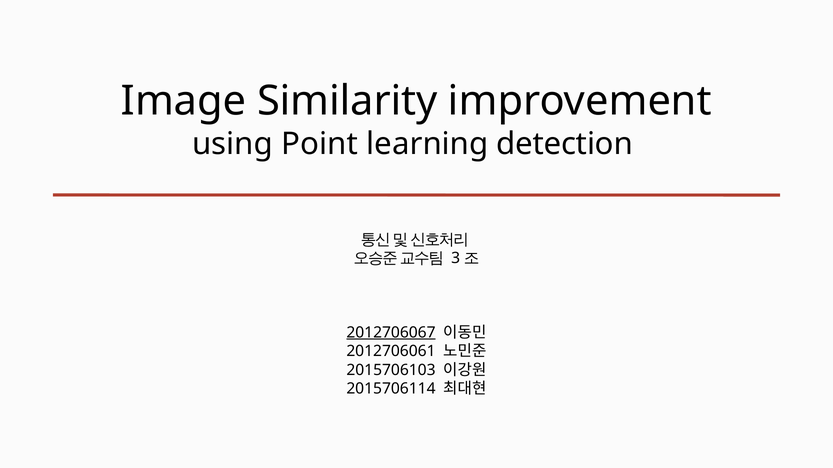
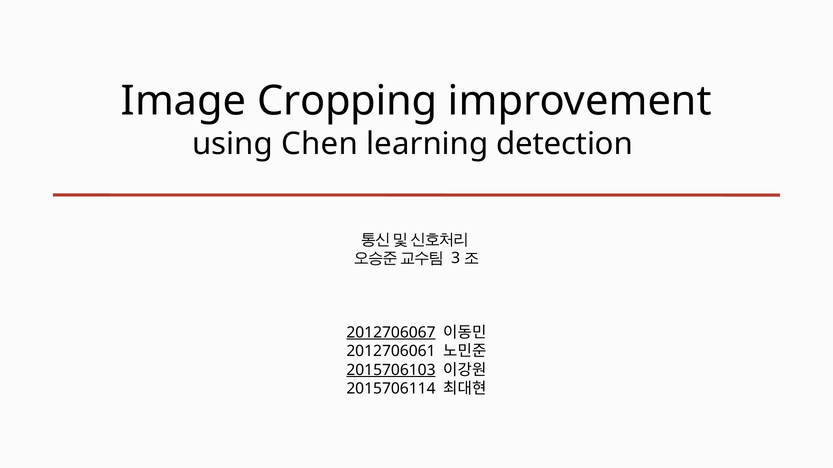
Similarity: Similarity -> Cropping (347, 101)
Point: Point -> Chen (320, 144)
2015706103 underline: none -> present (391, 370)
